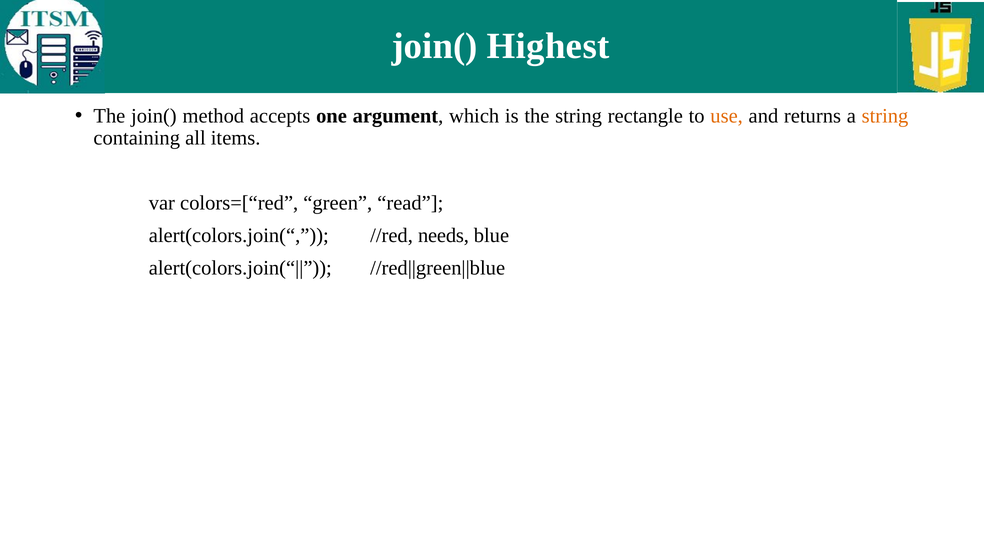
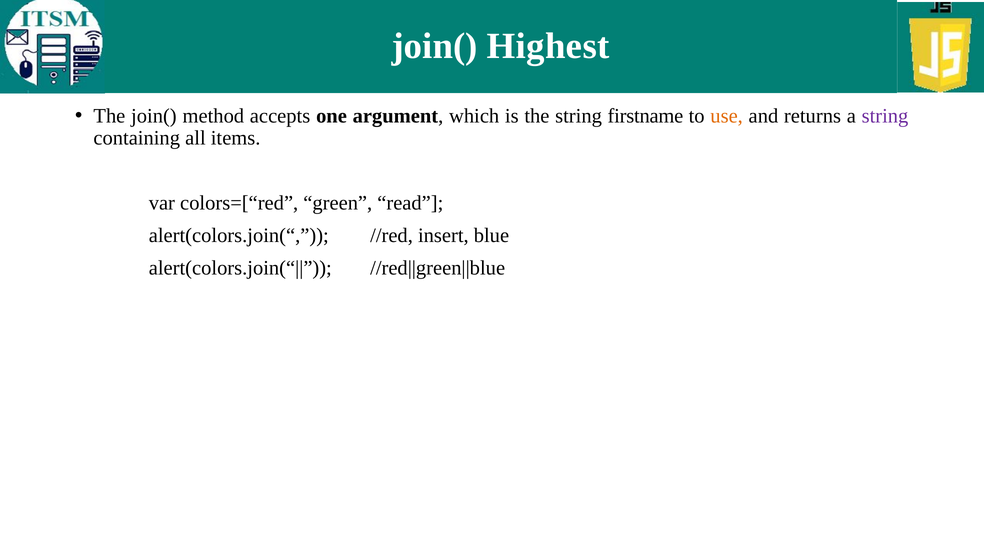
rectangle: rectangle -> firstname (645, 116)
string colour: orange -> purple (885, 116)
needs: needs -> insert (443, 235)
